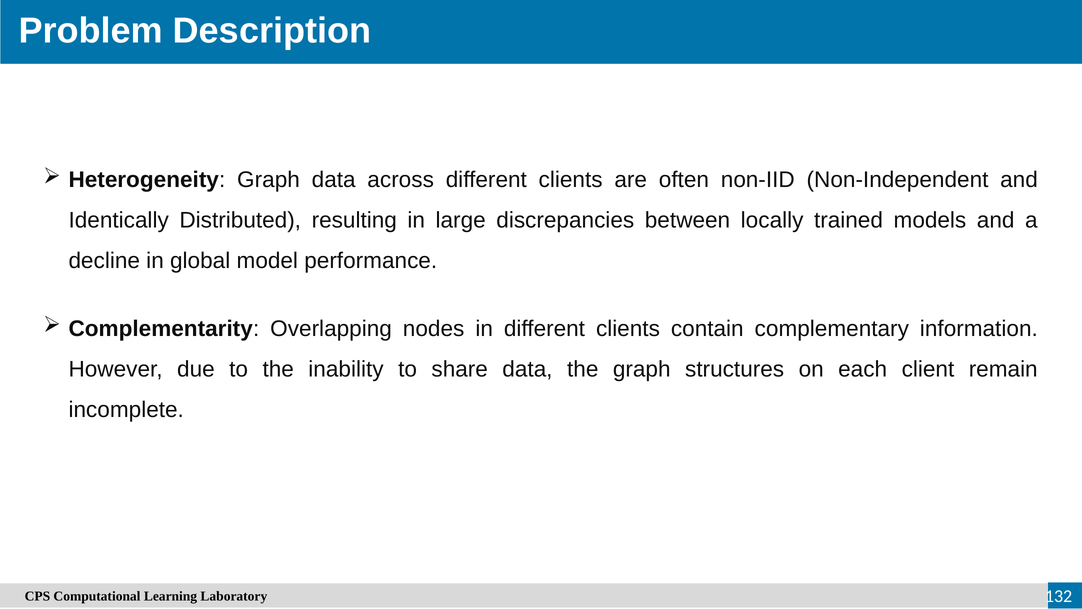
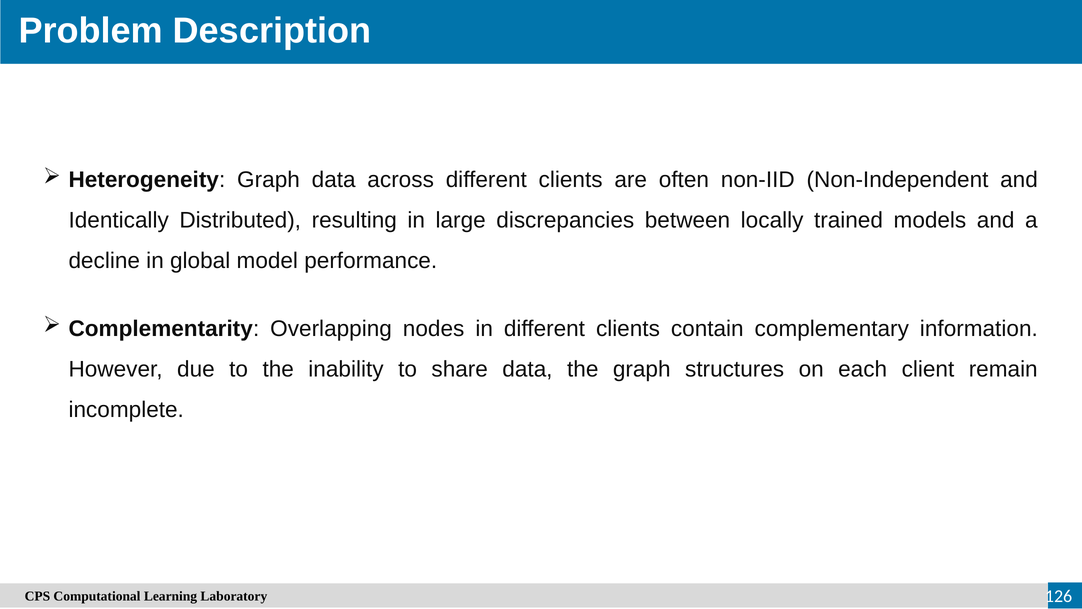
132: 132 -> 126 (1059, 596)
